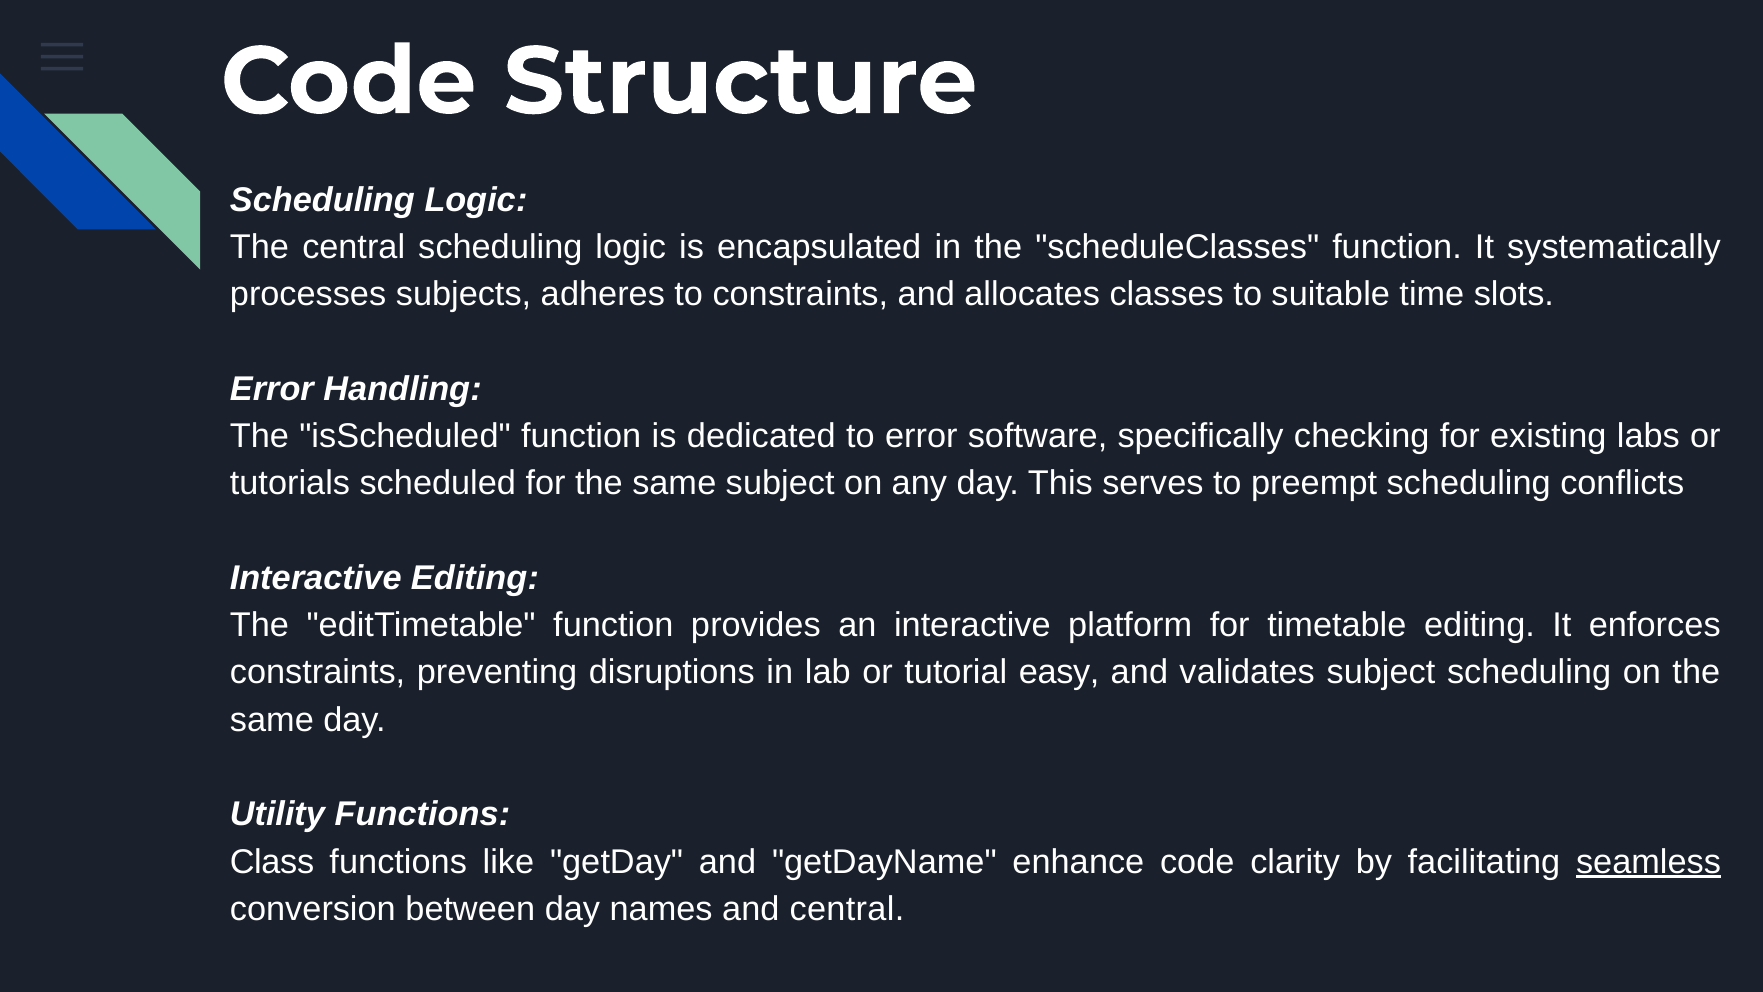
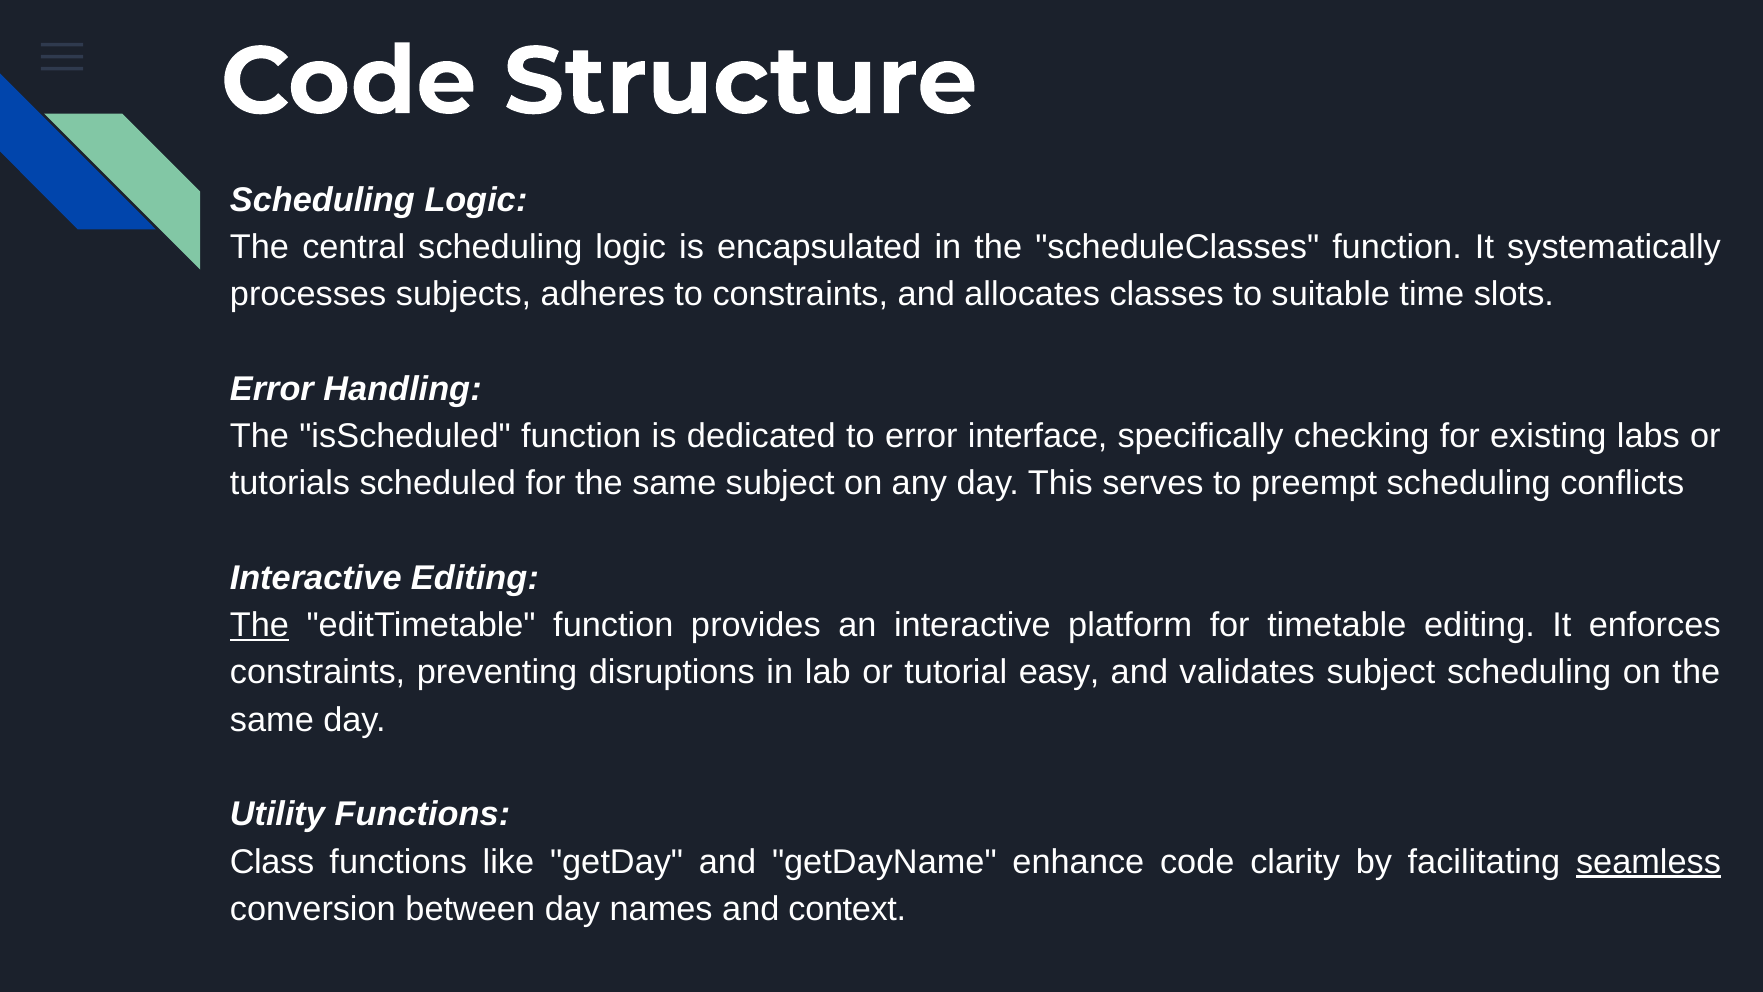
software: software -> interface (1038, 436)
The underline: none -> present (259, 625)
and central: central -> context (847, 909)
